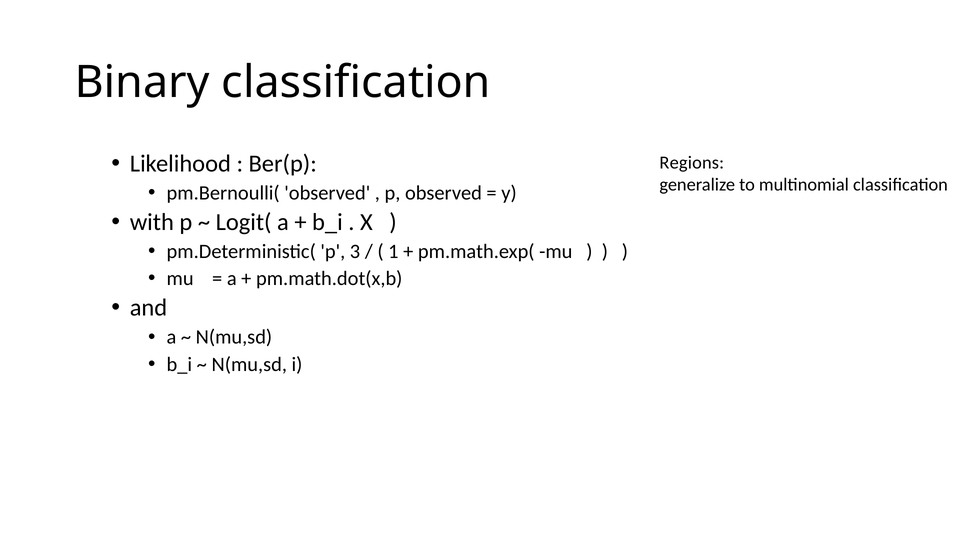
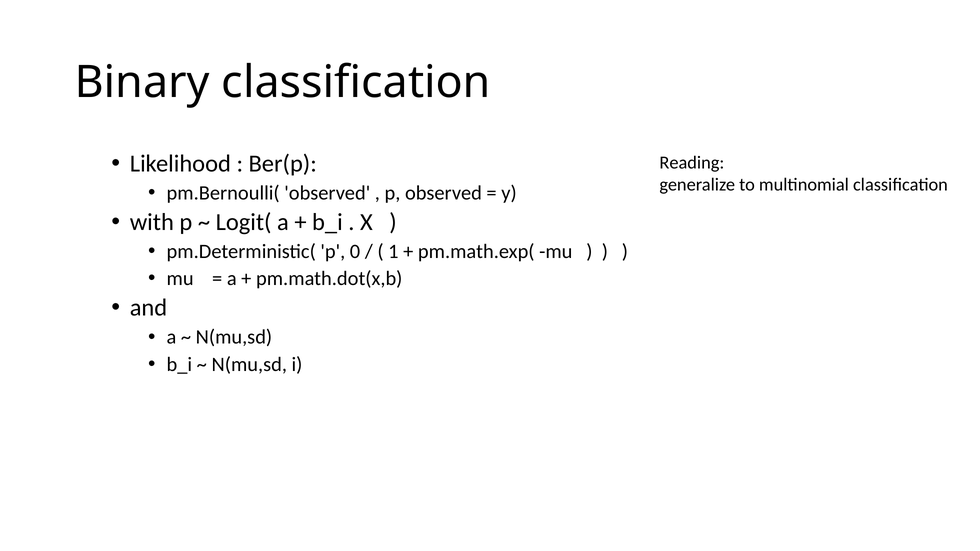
Regions: Regions -> Reading (692, 163)
3: 3 -> 0 (355, 252)
